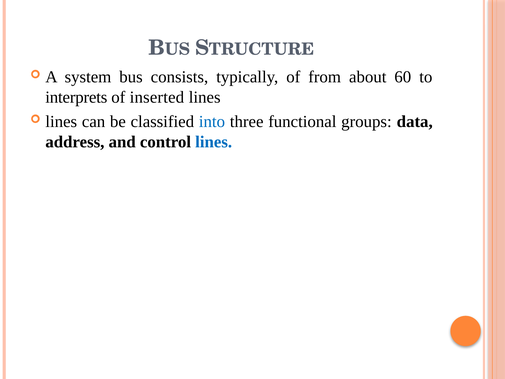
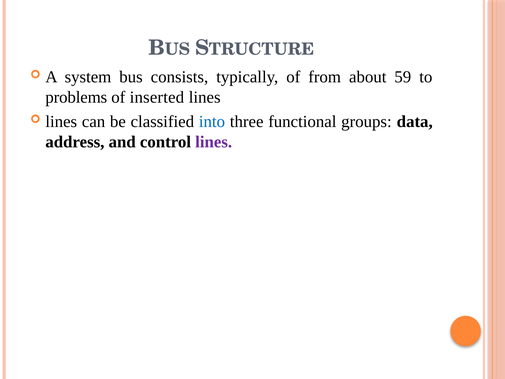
60: 60 -> 59 (403, 77)
interprets: interprets -> problems (76, 97)
lines colour: blue -> purple (214, 142)
